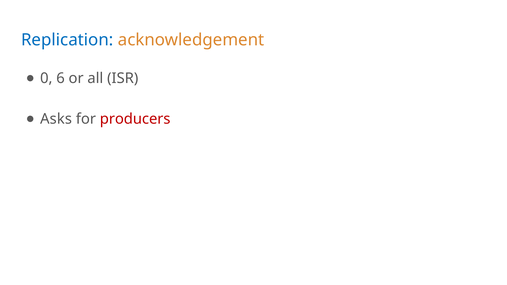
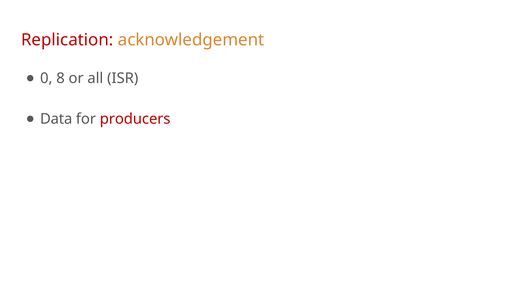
Replication colour: blue -> red (67, 40)
6: 6 -> 8 (61, 78)
Asks: Asks -> Data (56, 119)
